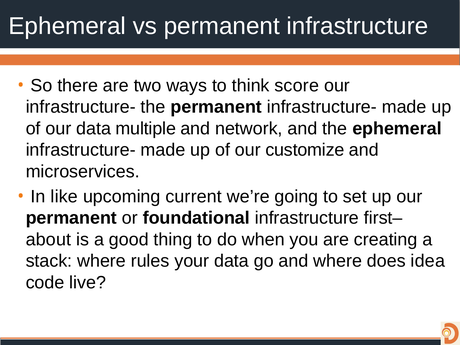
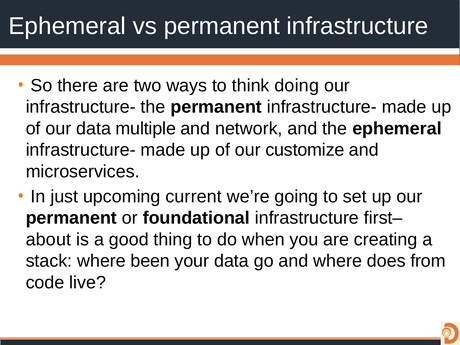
score: score -> doing (297, 86)
like: like -> just (64, 197)
rules: rules -> been (150, 261)
idea: idea -> from (428, 261)
